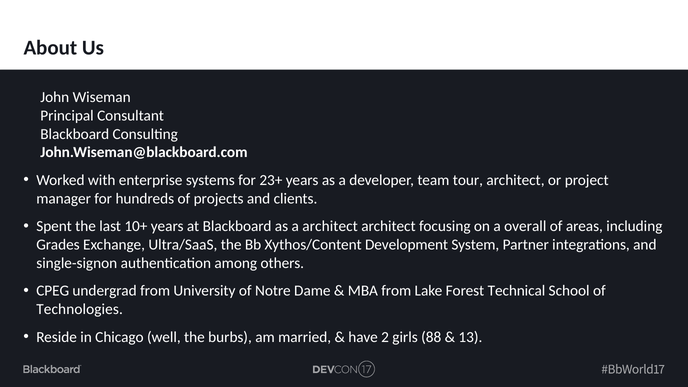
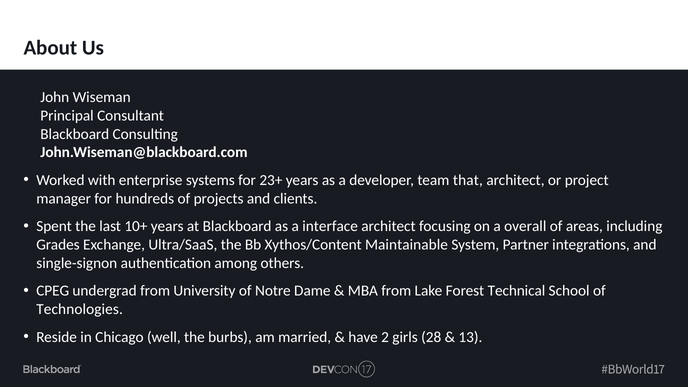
tour: tour -> that (468, 180)
a architect: architect -> interface (330, 226)
Development: Development -> Maintainable (406, 245)
88: 88 -> 28 (431, 337)
